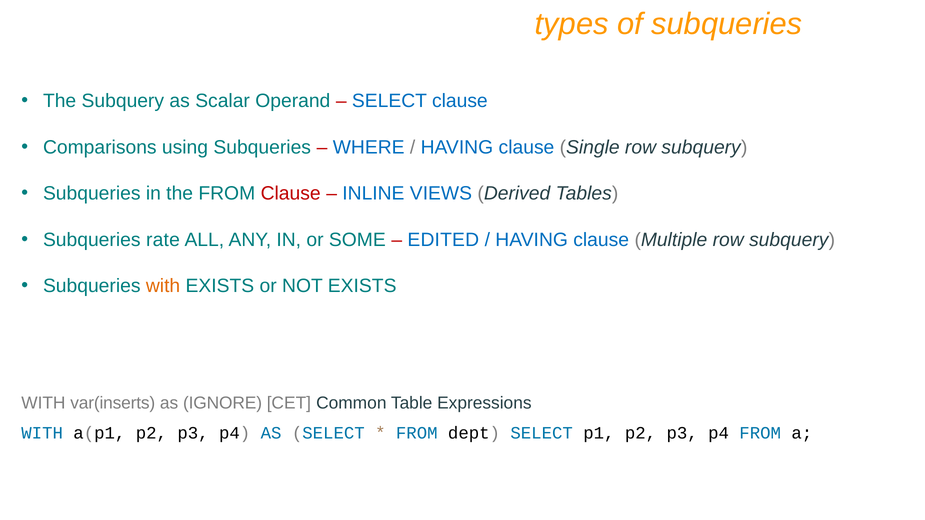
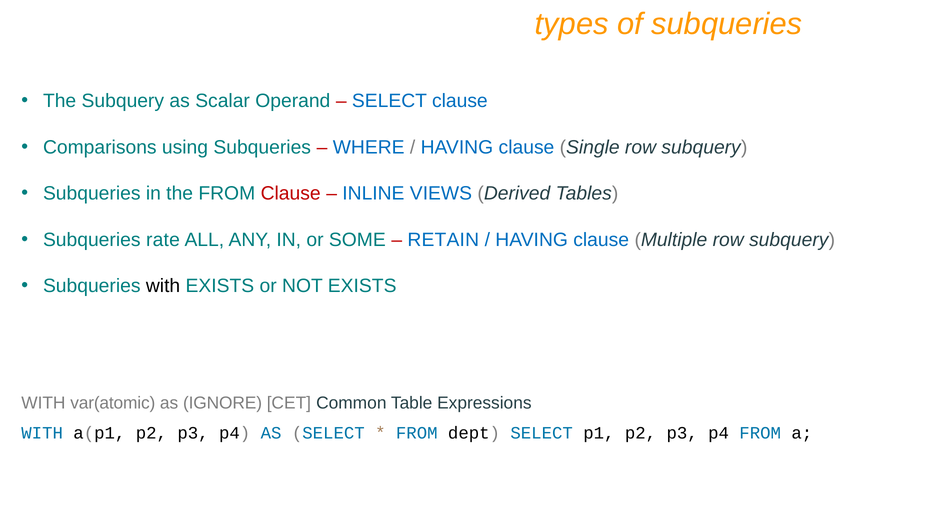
EDITED: EDITED -> RETAIN (443, 240)
with colour: orange -> black (163, 286)
var(inserts: var(inserts -> var(atomic (113, 403)
